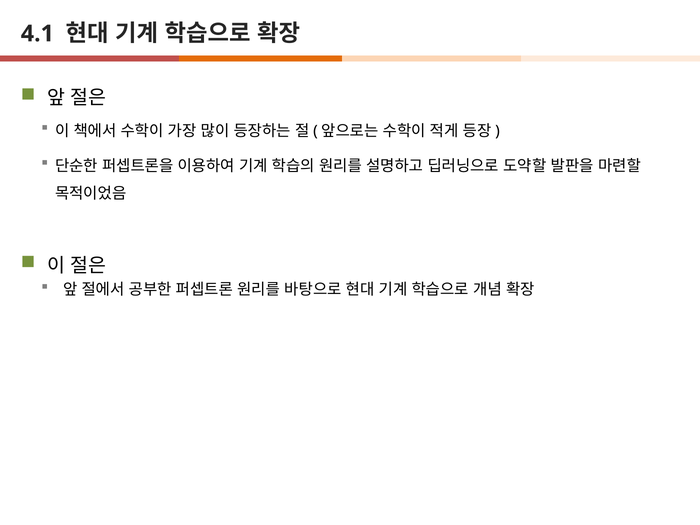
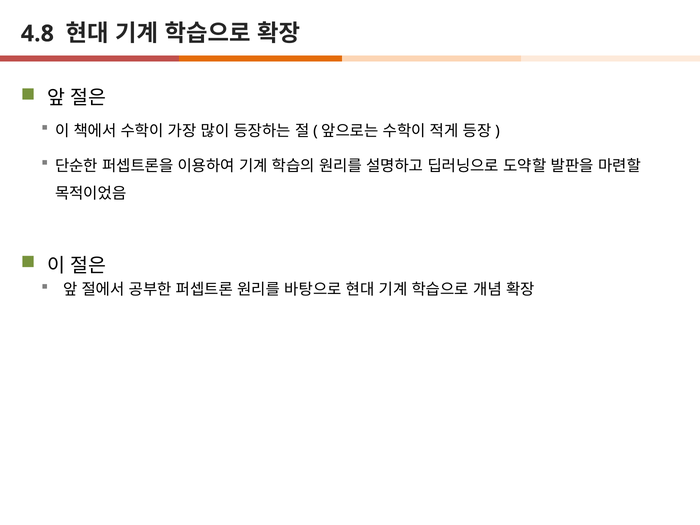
4.1: 4.1 -> 4.8 (37, 34)
